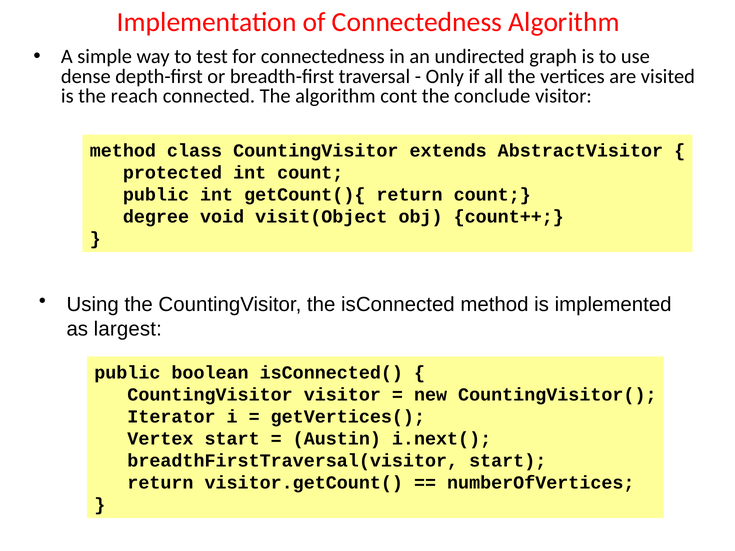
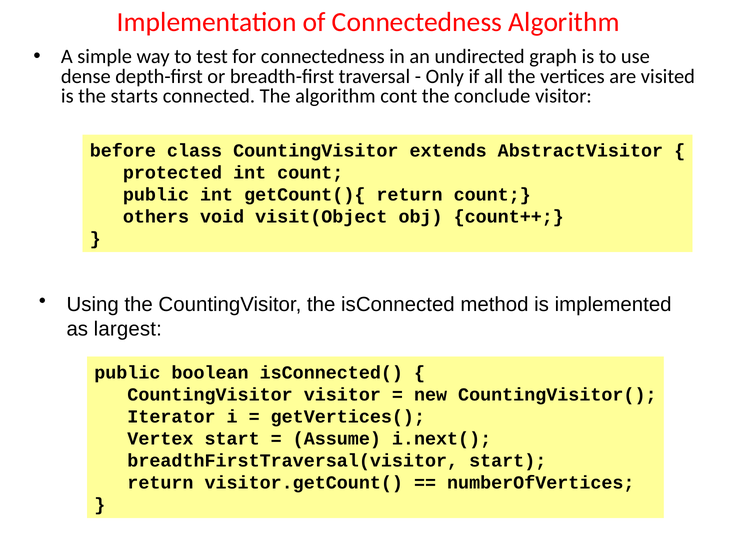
reach: reach -> starts (134, 96)
method: method -> before (123, 151)
degree: degree -> others (156, 217)
Austin: Austin -> Assume (337, 439)
